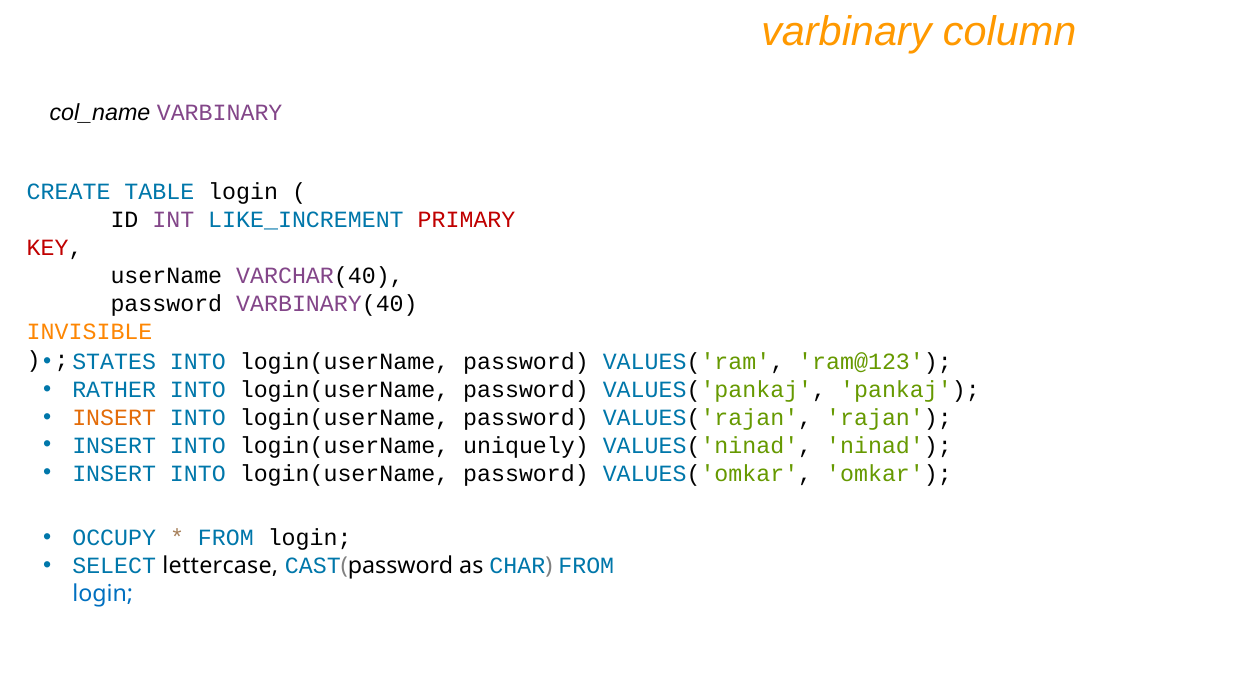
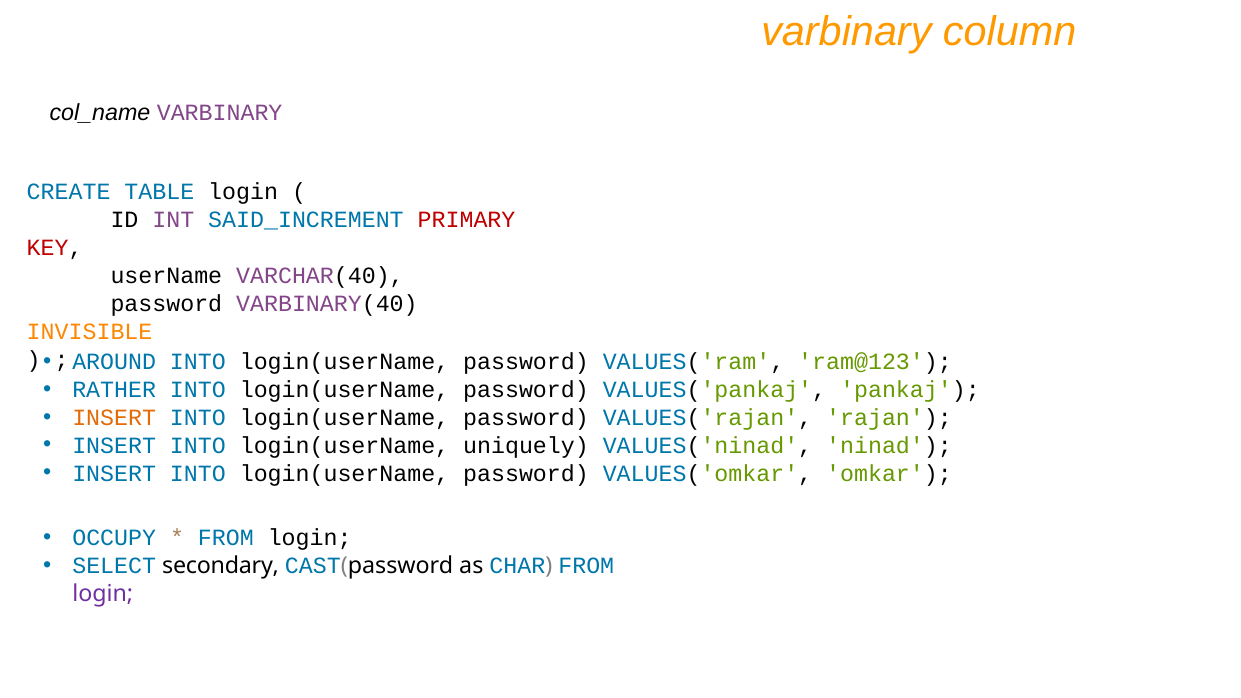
LIKE_INCREMENT: LIKE_INCREMENT -> SAID_INCREMENT (306, 220)
STATES: STATES -> AROUND (114, 362)
lettercase: lettercase -> secondary (221, 566)
login colour: blue -> purple (103, 594)
